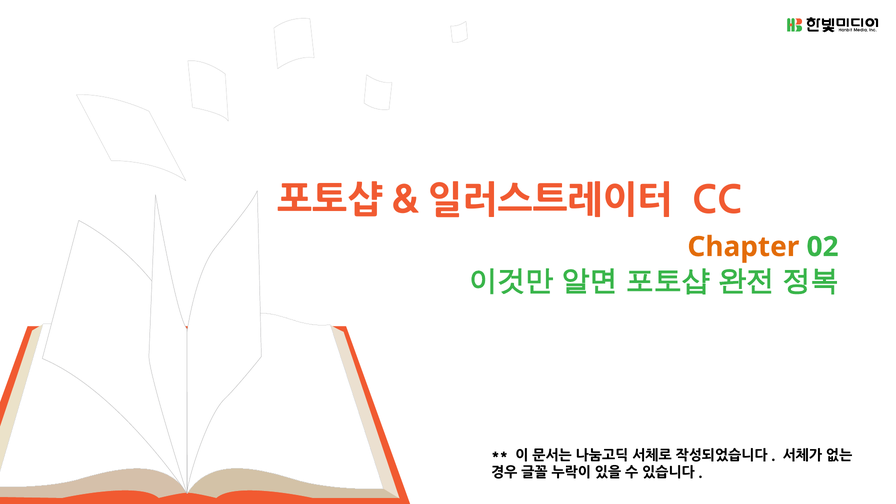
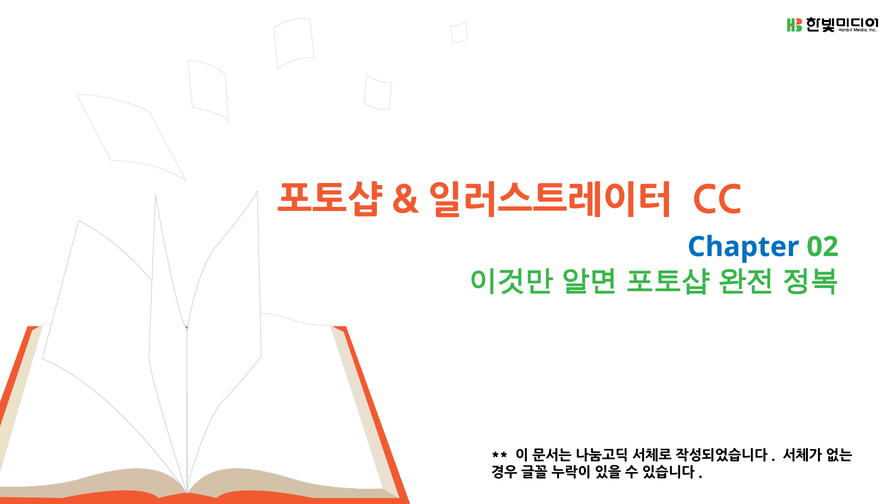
Chapter colour: orange -> blue (743, 247)
